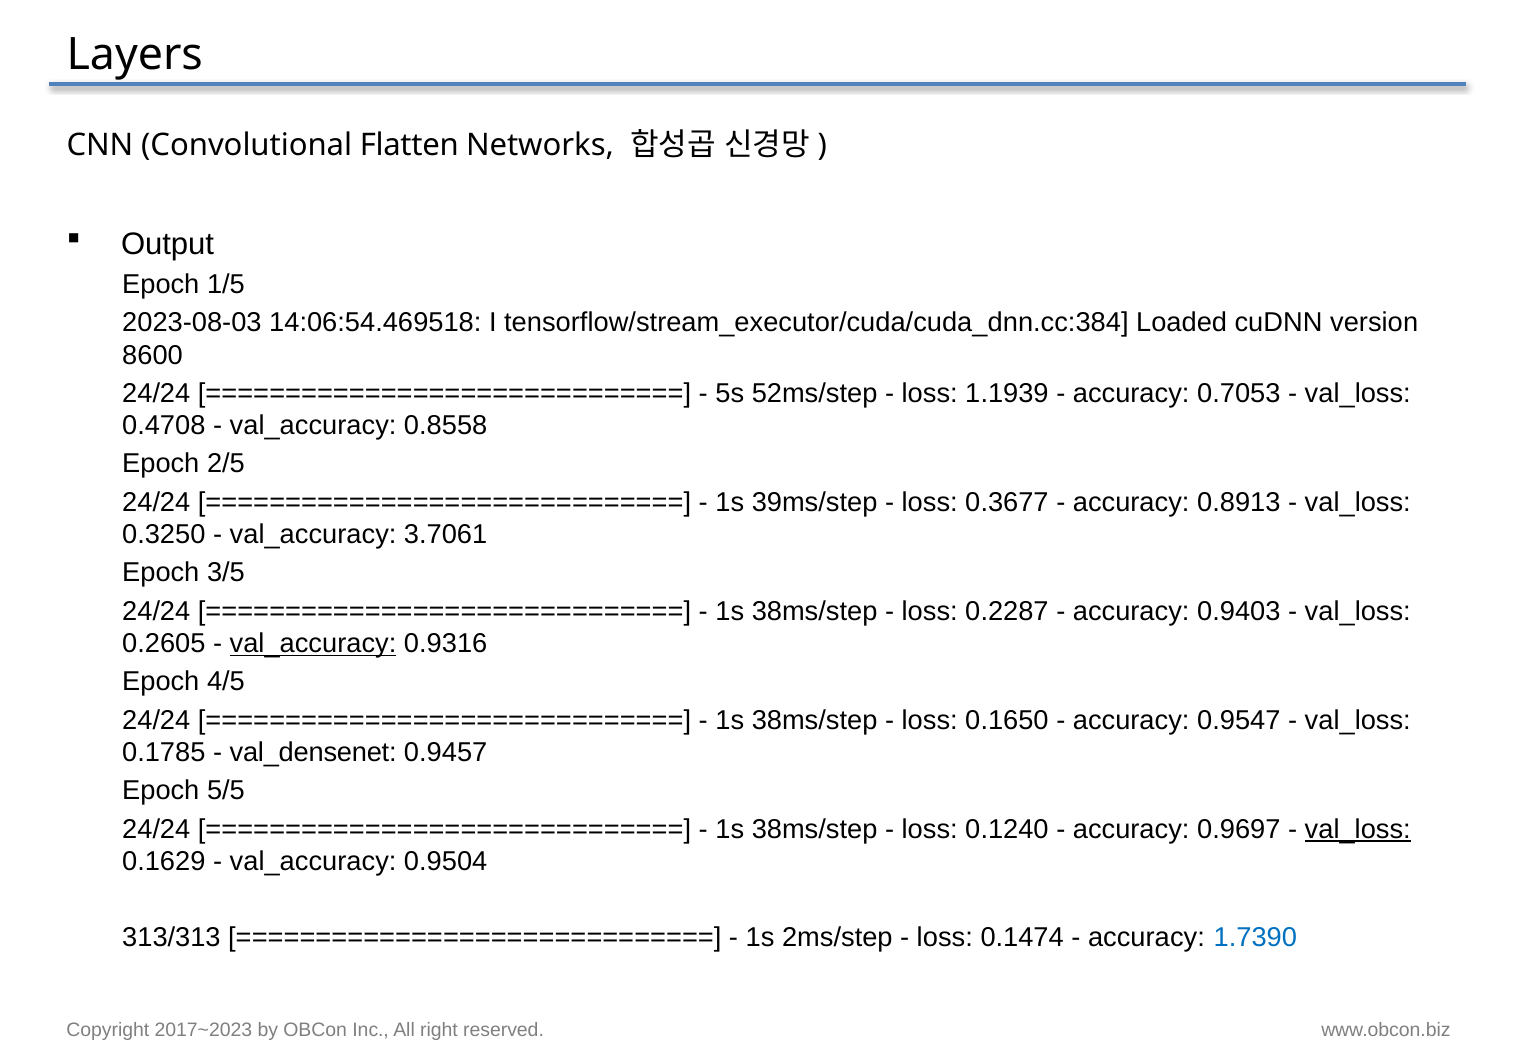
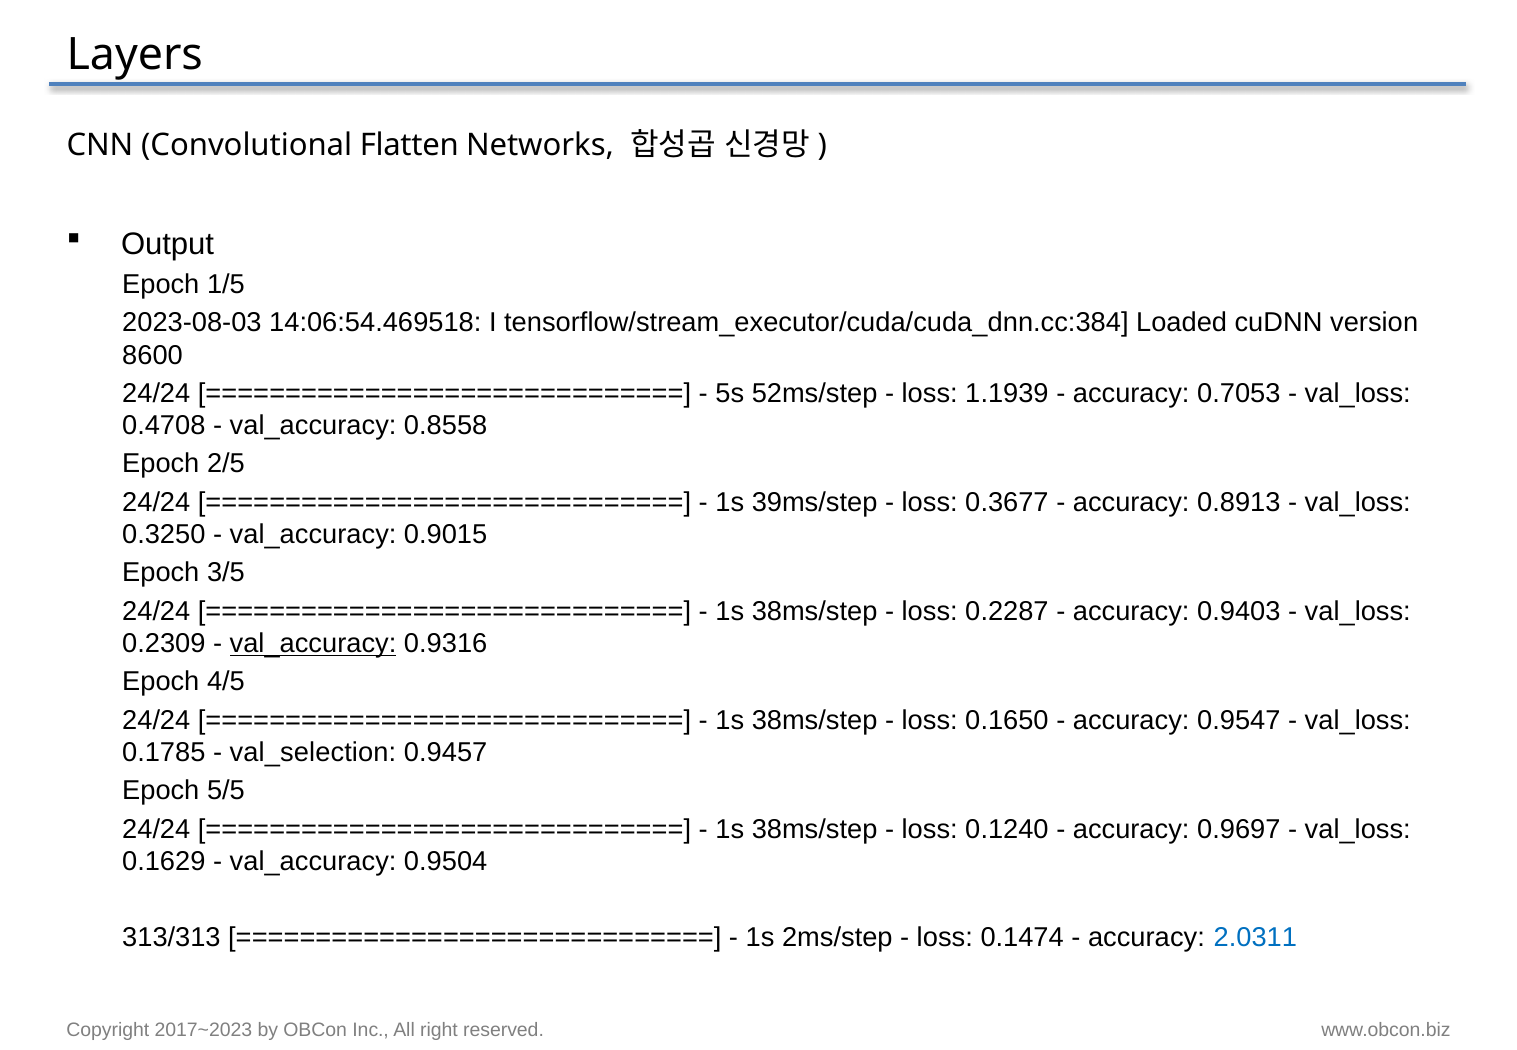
3.7061: 3.7061 -> 0.9015 (446, 535)
0.2605: 0.2605 -> 0.2309 (164, 644)
val_densenet: val_densenet -> val_selection (313, 753)
val_loss underline: present -> none (1358, 829)
1.7390: 1.7390 -> 2.0311 (1255, 938)
